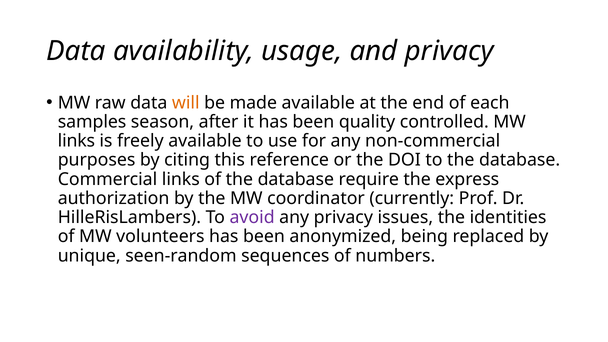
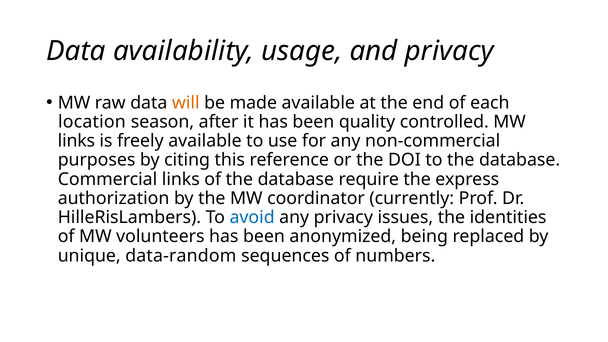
samples: samples -> location (92, 122)
avoid colour: purple -> blue (252, 217)
seen-random: seen-random -> data-random (181, 256)
